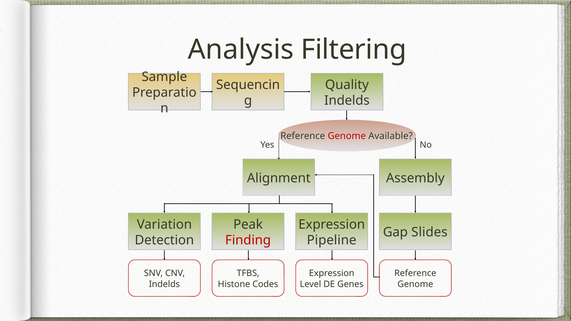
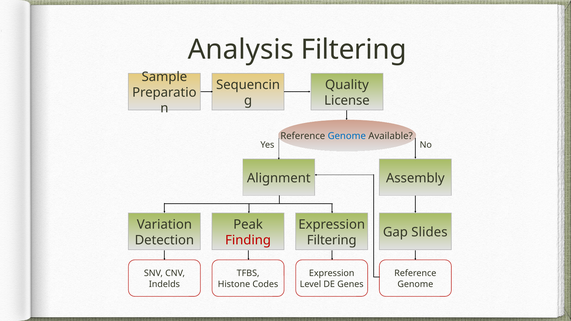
Indelds: Indelds -> License (347, 100)
Genome colour: red -> blue (347, 136)
Pipeline: Pipeline -> Filtering (332, 240)
